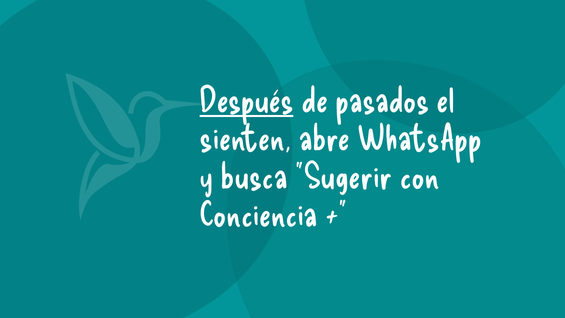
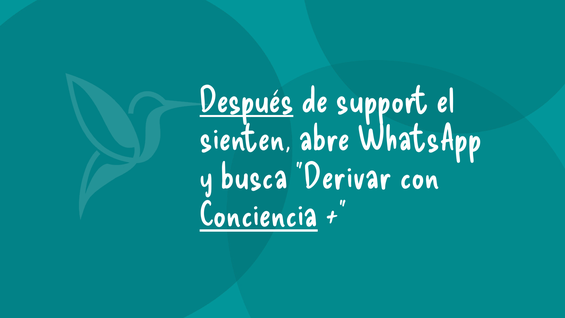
pasados: pasados -> support (382, 101)
Sugerir: Sugerir -> Derivar (344, 177)
Conciencia underline: none -> present (259, 215)
